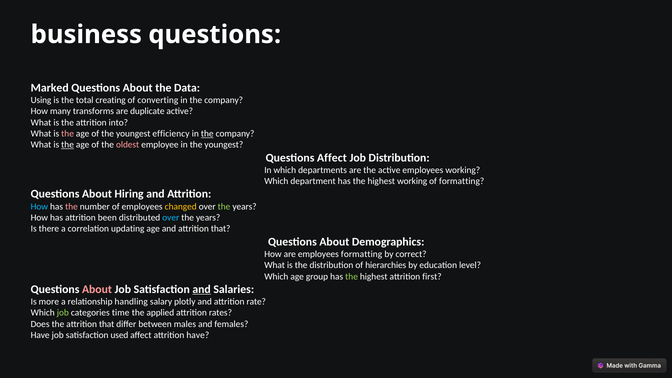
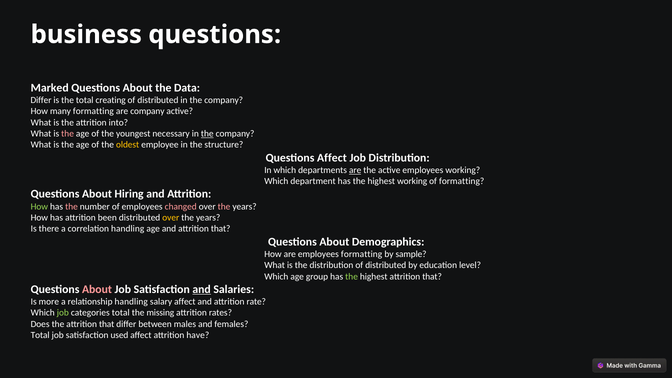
Using: Using -> Differ (41, 100)
converting: converting -> distributed (158, 100)
many transforms: transforms -> formatting (93, 111)
are duplicate: duplicate -> company (147, 111)
efficiency: efficiency -> necessary (171, 134)
the underline: present -> none (68, 145)
oldest colour: pink -> yellow (128, 145)
in the youngest: youngest -> structure (224, 145)
are underline: none -> present (355, 170)
How colour: light blue -> light green (39, 206)
changed colour: yellow -> pink (181, 206)
the colour: light green -> pink (224, 206)
over colour: light blue -> yellow (171, 218)
correlation updating: updating -> handling (128, 229)
correct: correct -> sample (411, 254)
distribution of hierarchies: hierarchies -> distributed (386, 265)
highest attrition first: first -> that (432, 276)
salary plotly: plotly -> affect (185, 302)
categories time: time -> total (121, 313)
applied: applied -> missing (160, 313)
Have: Have -> Total (40, 335)
